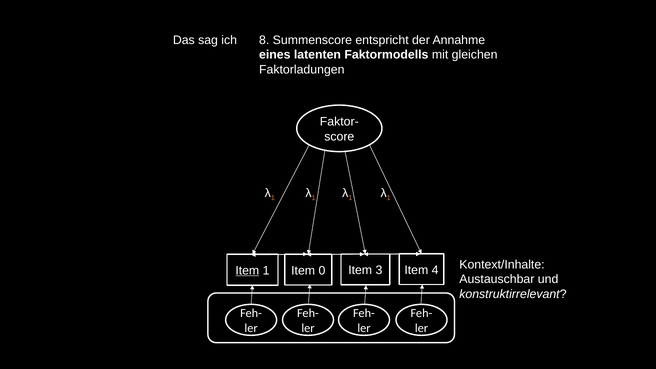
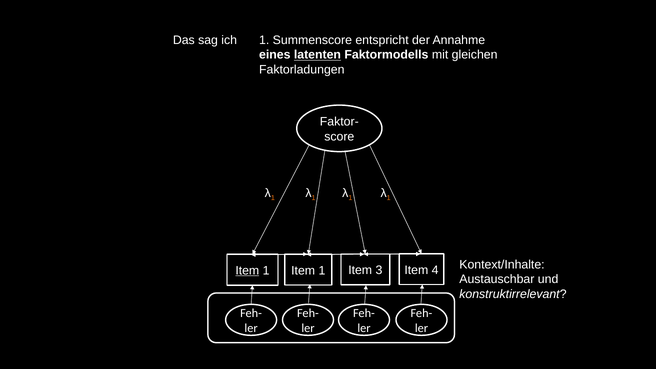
ich 8: 8 -> 1 (264, 40)
latenten underline: none -> present (317, 55)
0: 0 -> 1 (322, 270)
